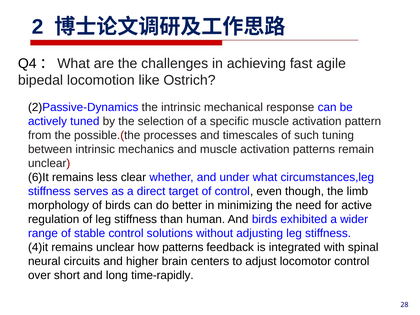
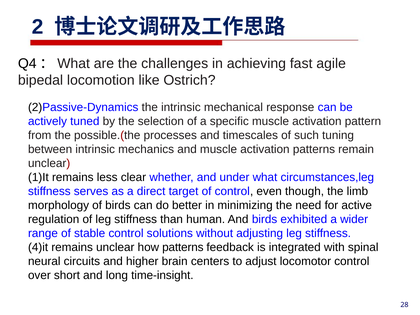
6)It: 6)It -> 1)It (38, 177)
time-rapidly: time-rapidly -> time-insight (162, 275)
